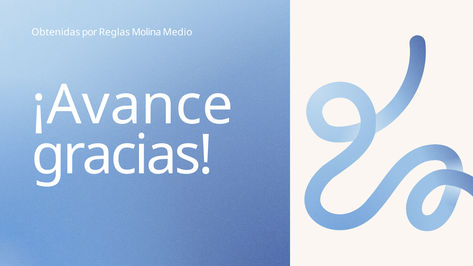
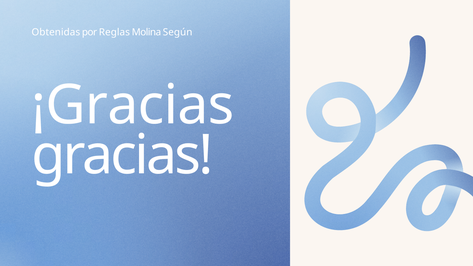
Medio: Medio -> Según (178, 32)
¡Avance: ¡Avance -> ¡Gracias (133, 105)
